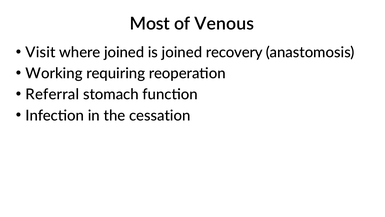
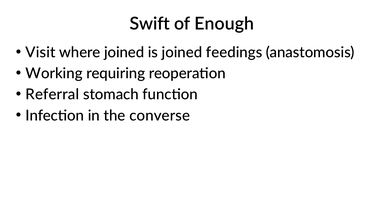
Most: Most -> Swift (150, 24)
Venous: Venous -> Enough (224, 24)
recovery: recovery -> feedings (234, 52)
cessation: cessation -> converse (160, 115)
